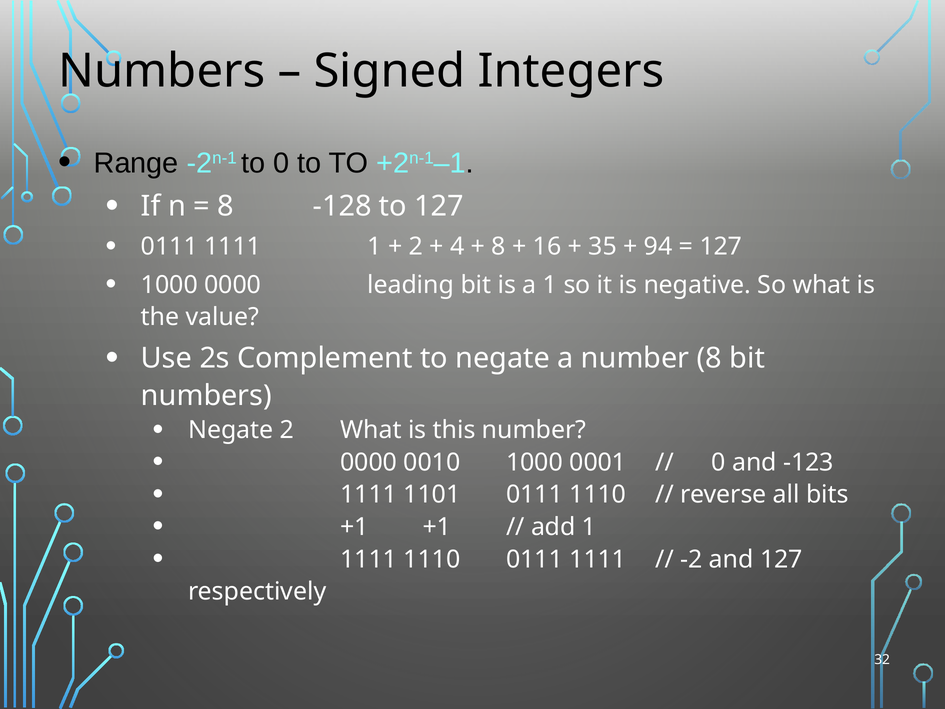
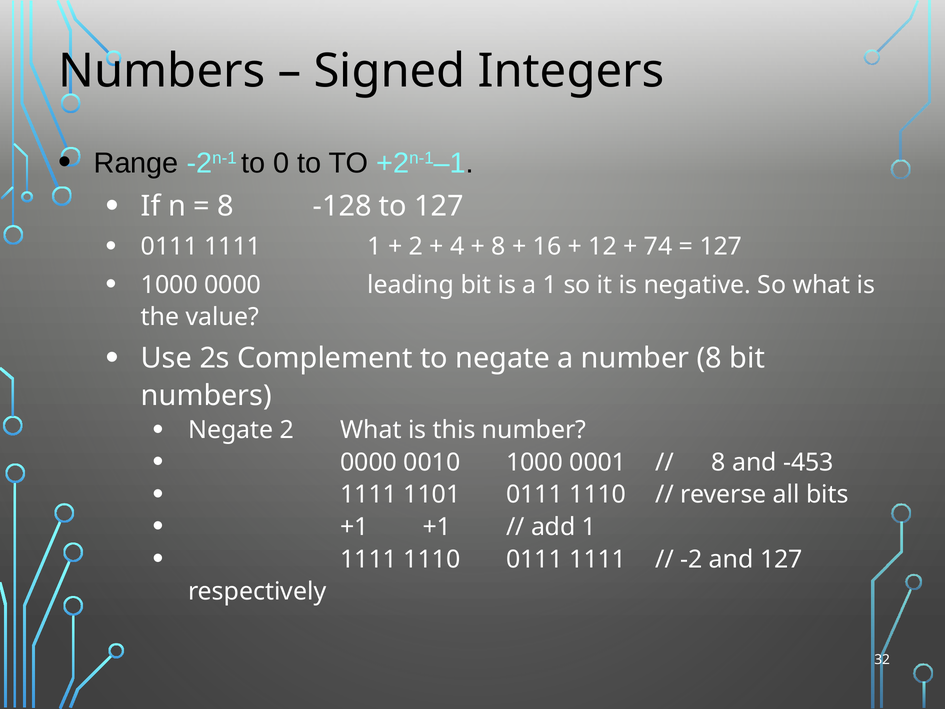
35: 35 -> 12 (603, 247)
94: 94 -> 74 (658, 247)
0: 0 -> 8 (719, 462)
-123: -123 -> -453 (808, 462)
